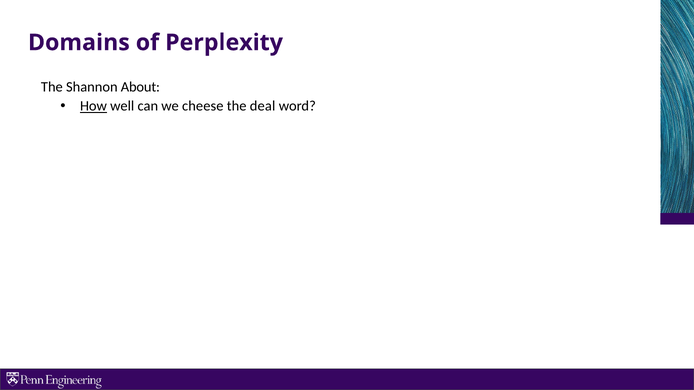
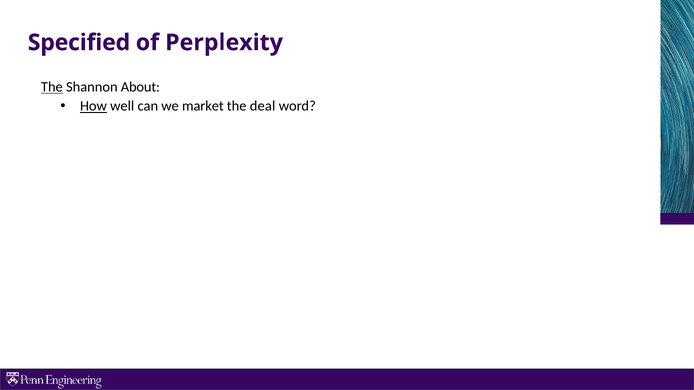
Domains: Domains -> Specified (79, 43)
The underline: none -> present (52, 87)
cheese: cheese -> market (203, 106)
